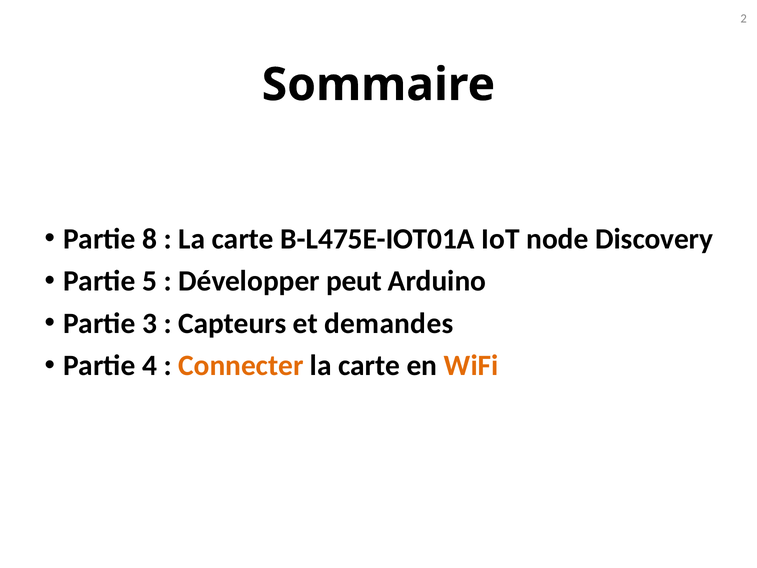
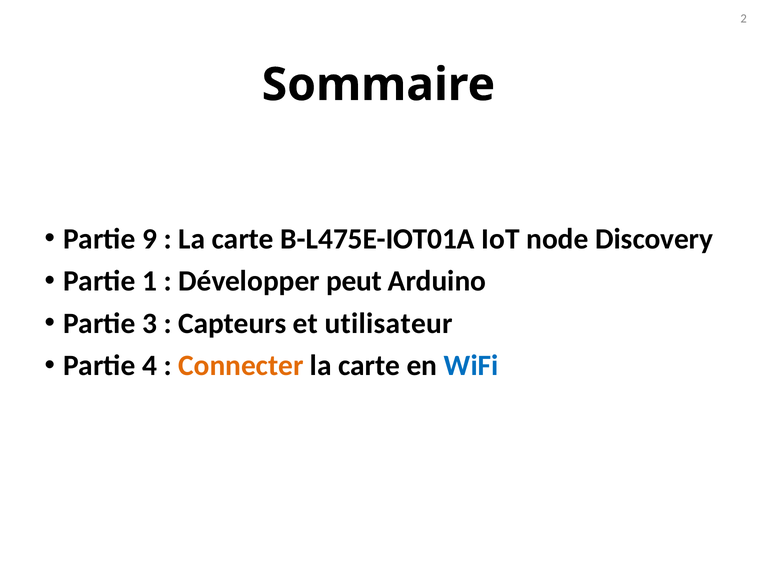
8: 8 -> 9 (149, 239)
5: 5 -> 1 (149, 281)
demandes: demandes -> utilisateur (389, 323)
WiFi colour: orange -> blue (471, 365)
